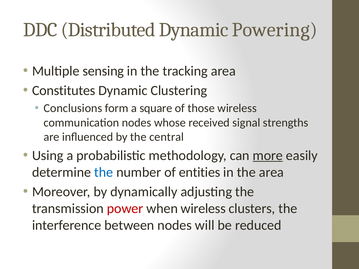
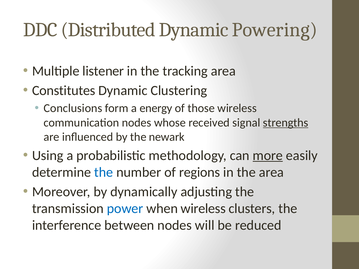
sensing: sensing -> listener (103, 71)
square: square -> energy (156, 108)
strengths underline: none -> present (286, 123)
central: central -> newark (167, 137)
entities: entities -> regions (200, 172)
power colour: red -> blue (125, 209)
